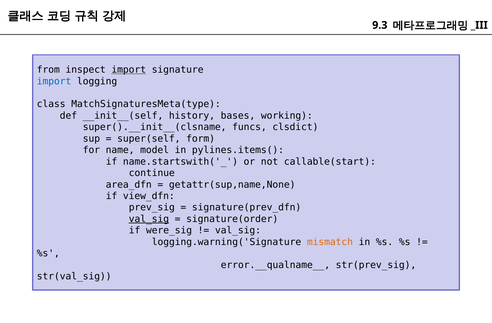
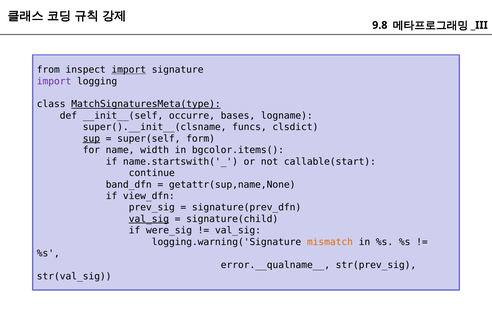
9.3: 9.3 -> 9.8 (380, 25)
import colour: blue -> purple (54, 81)
MatchSignaturesMeta(type underline: none -> present (146, 104)
history: history -> occurre (192, 116)
working: working -> logname (287, 116)
sup underline: none -> present (91, 139)
model: model -> width (155, 150)
pylines.items(: pylines.items( -> bgcolor.items( (238, 150)
area_dfn: area_dfn -> band_dfn (129, 185)
signature(order: signature(order -> signature(child (232, 219)
